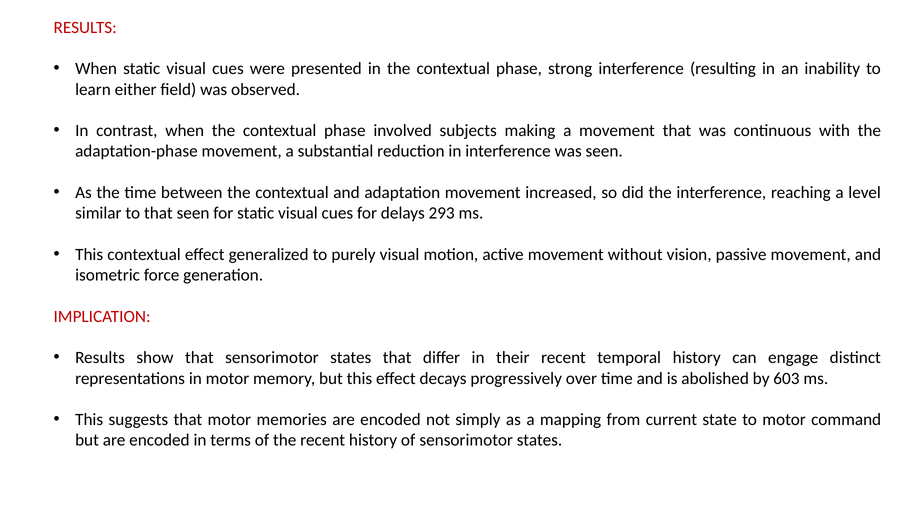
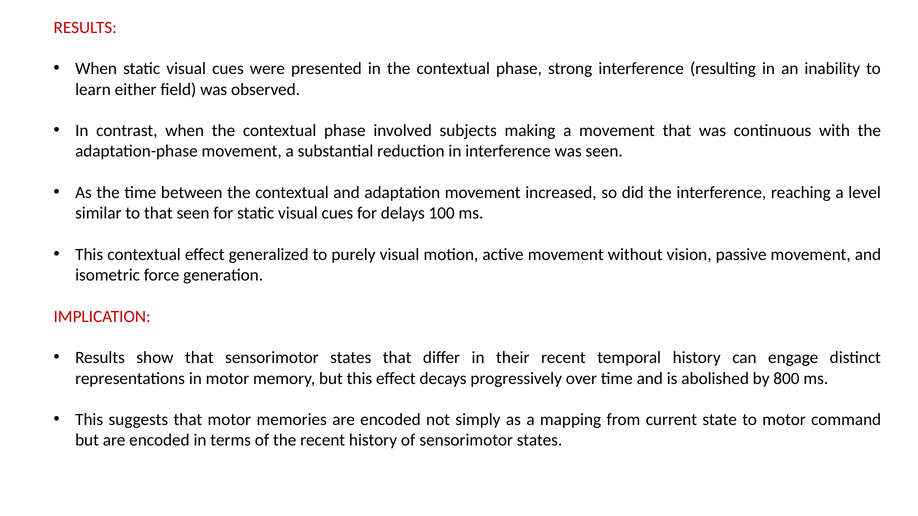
293: 293 -> 100 (442, 213)
603: 603 -> 800 (786, 379)
